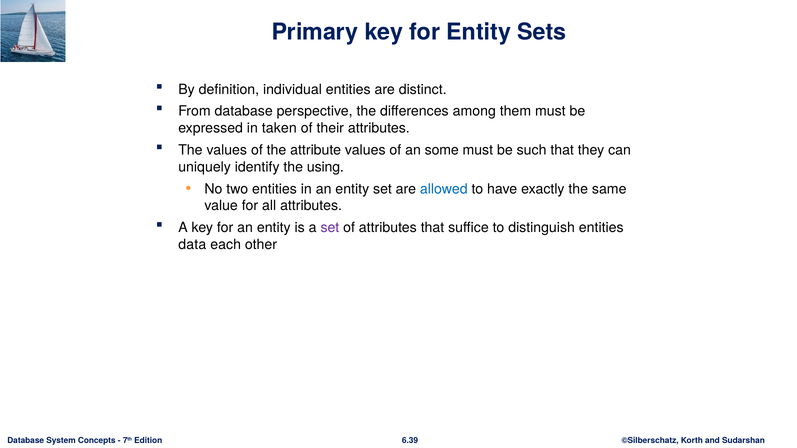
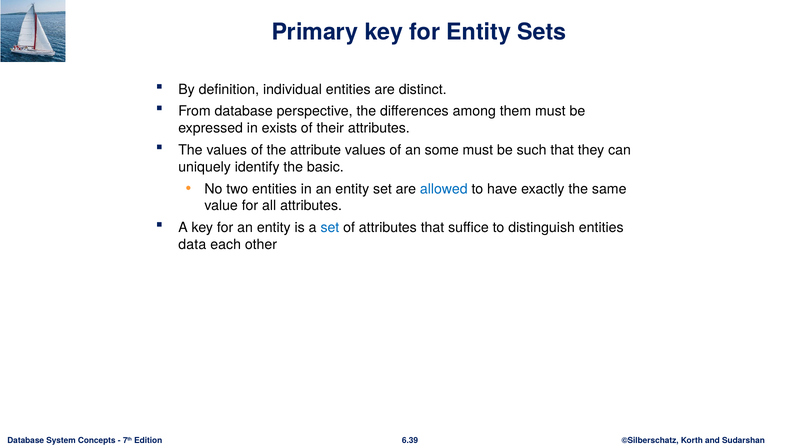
taken: taken -> exists (279, 128)
using: using -> basic (325, 167)
set colour: purple -> blue (330, 228)
